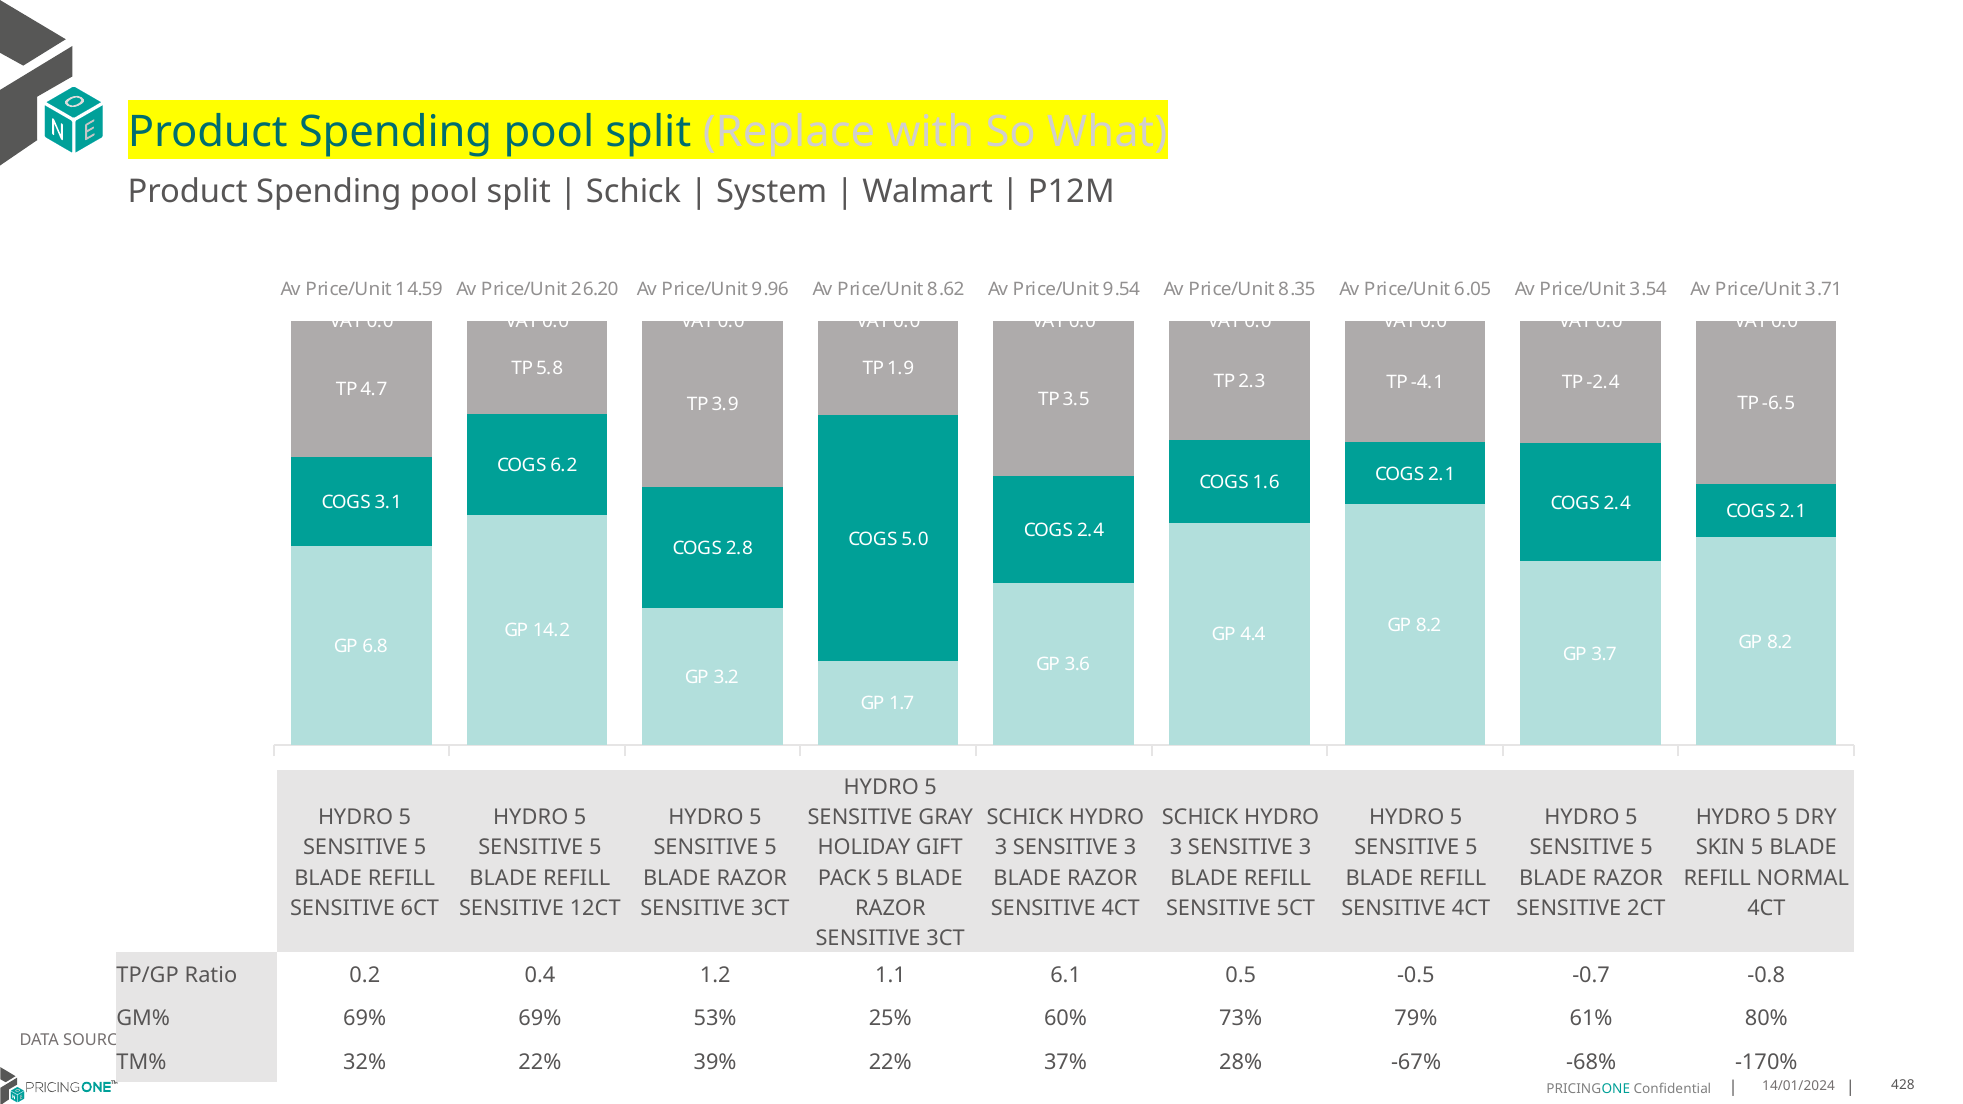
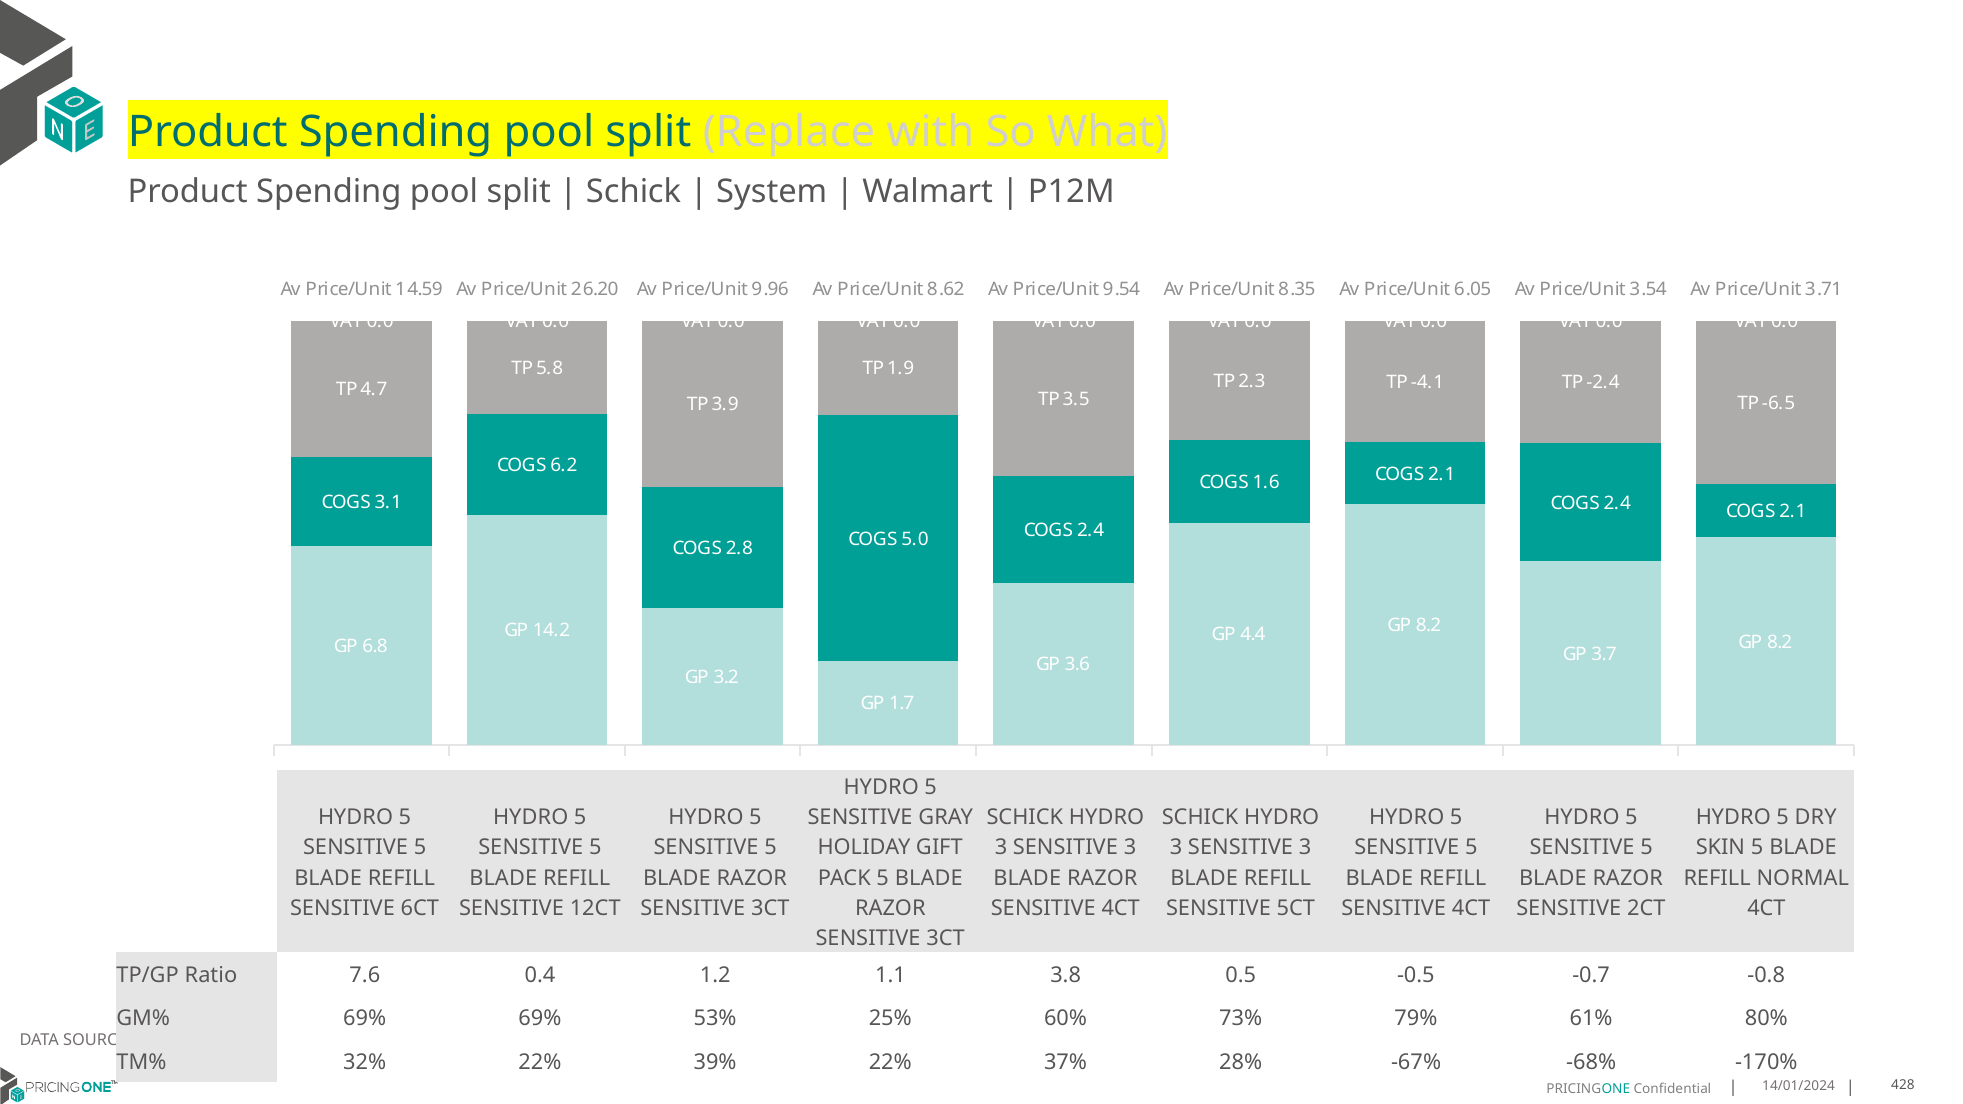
0.2: 0.2 -> 7.6 (365, 975)
6.1: 6.1 -> 3.8 (1066, 975)
